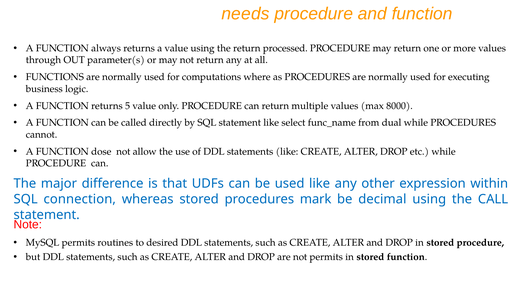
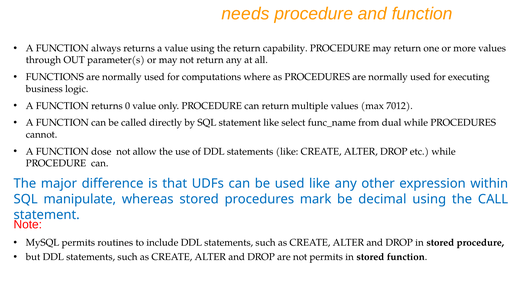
processed: processed -> capability (285, 48)
5: 5 -> 0 (128, 106)
8000: 8000 -> 7012 (400, 106)
connection: connection -> manipulate (80, 199)
desired: desired -> include (162, 242)
